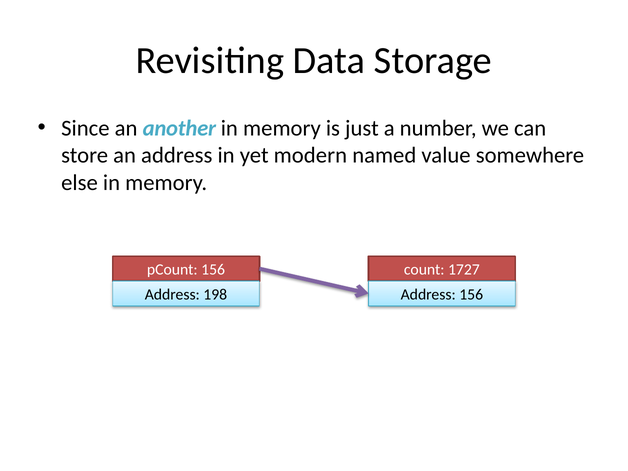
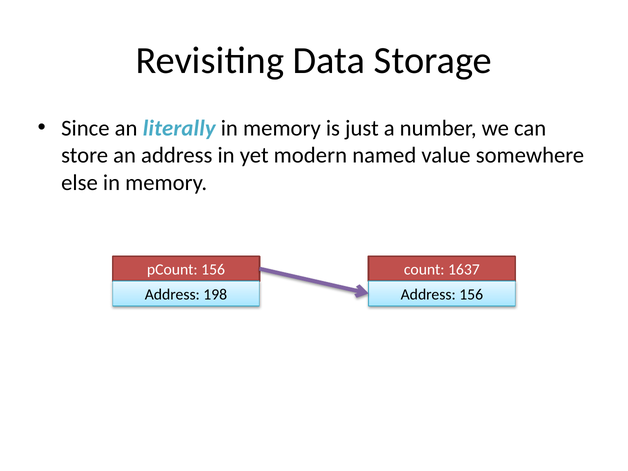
another: another -> literally (179, 128)
1727: 1727 -> 1637 (464, 270)
